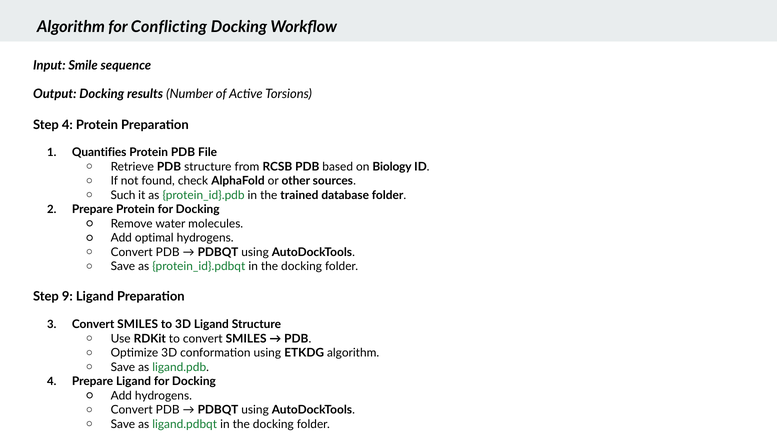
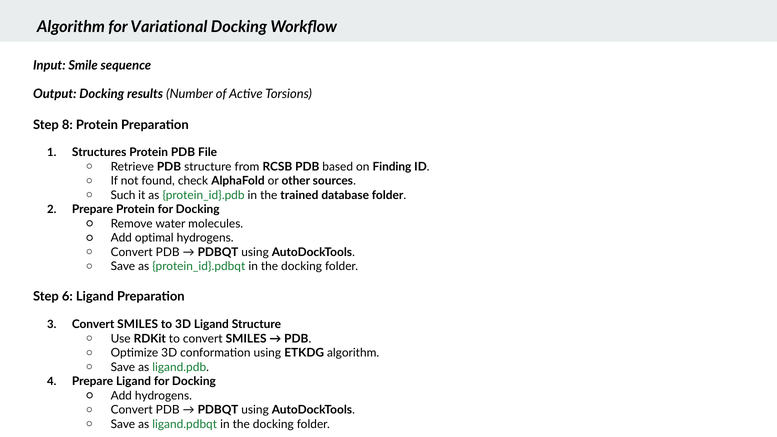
Conflicting: Conflicting -> Variational (169, 27)
Step 4: 4 -> 8 (67, 125)
Quantifies: Quantifies -> Structures (99, 153)
Biology: Biology -> Finding (392, 167)
9: 9 -> 6 (67, 297)
